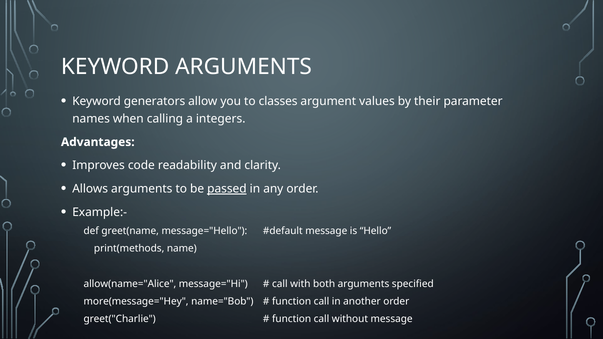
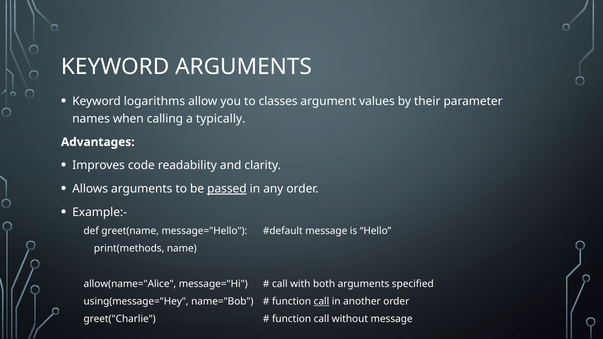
generators: generators -> logarithms (154, 102)
integers: integers -> typically (221, 119)
more(message="Hey: more(message="Hey -> using(message="Hey (136, 301)
call underline: none -> present (321, 301)
